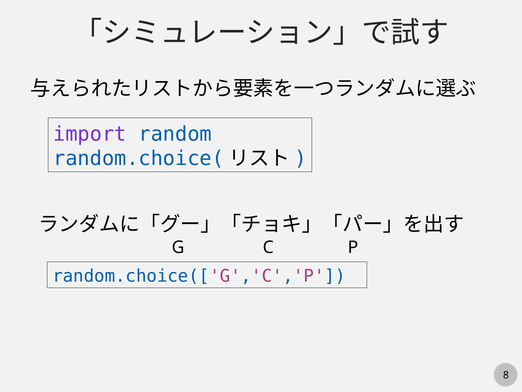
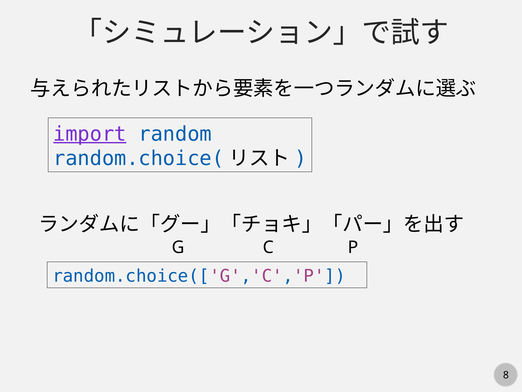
import underline: none -> present (90, 134)
